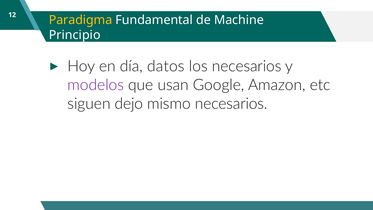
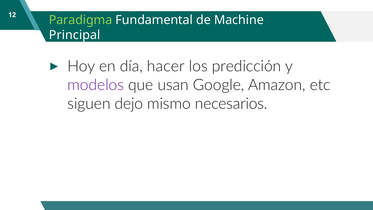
Paradigma colour: yellow -> light green (81, 20)
Principio: Principio -> Principal (75, 35)
datos: datos -> hacer (166, 66)
los necesarios: necesarios -> predicción (247, 66)
